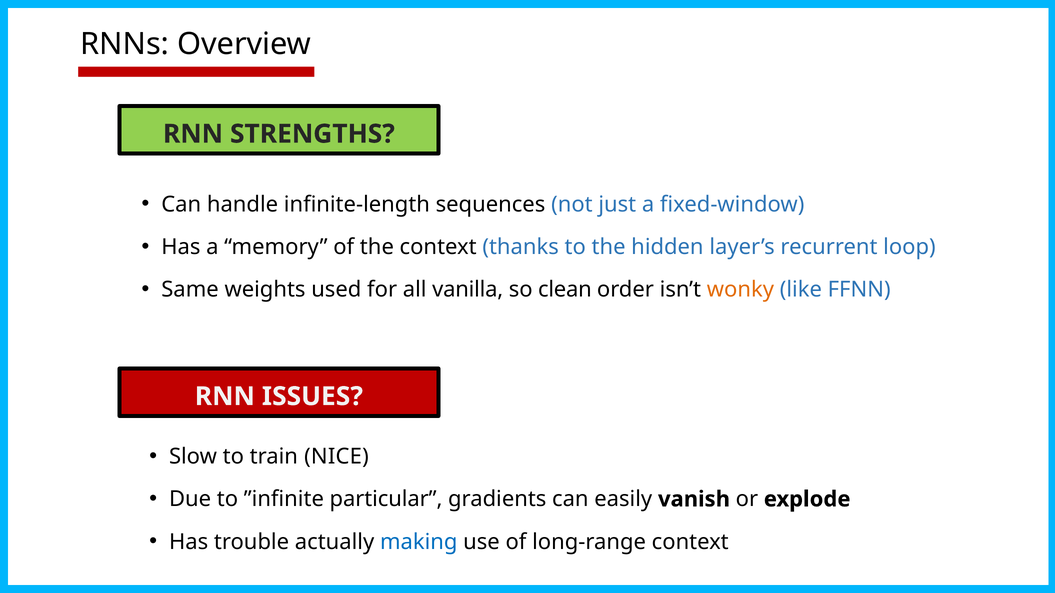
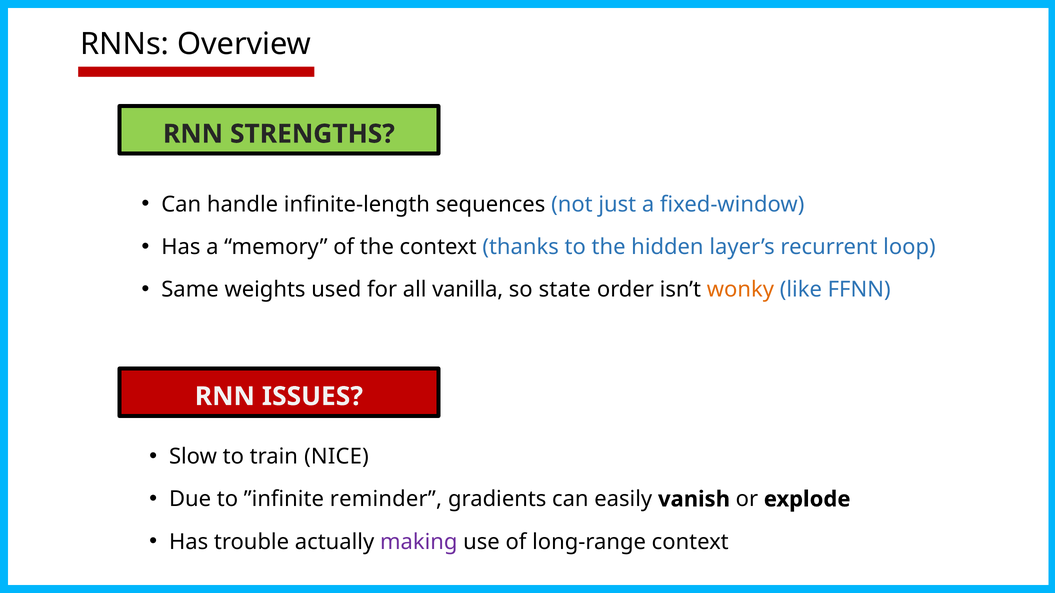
clean: clean -> state (565, 290)
particular: particular -> reminder (386, 500)
making colour: blue -> purple (419, 542)
